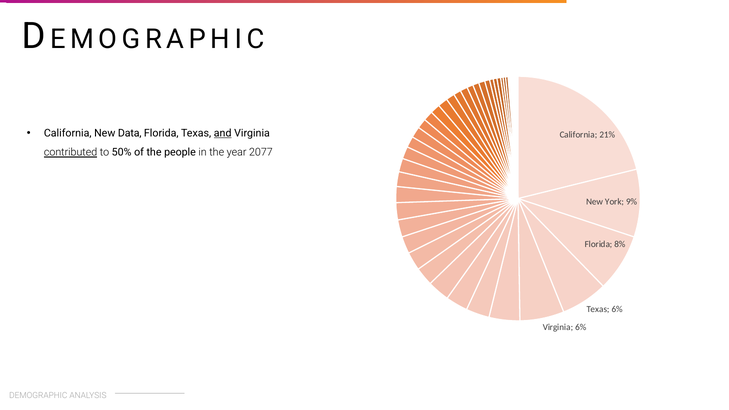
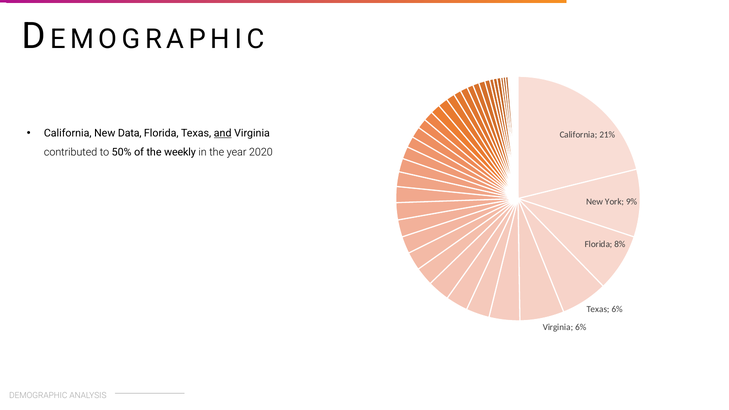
contributed underline: present -> none (71, 152)
people: people -> weekly (180, 152)
2077: 2077 -> 2020 (261, 152)
